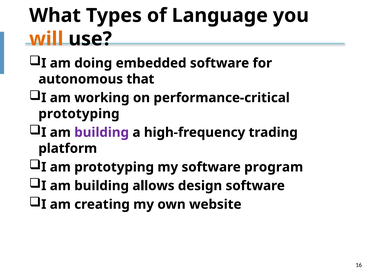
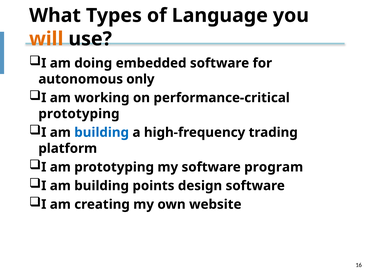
that: that -> only (140, 79)
building colour: purple -> blue (102, 133)
allows: allows -> points (153, 186)
